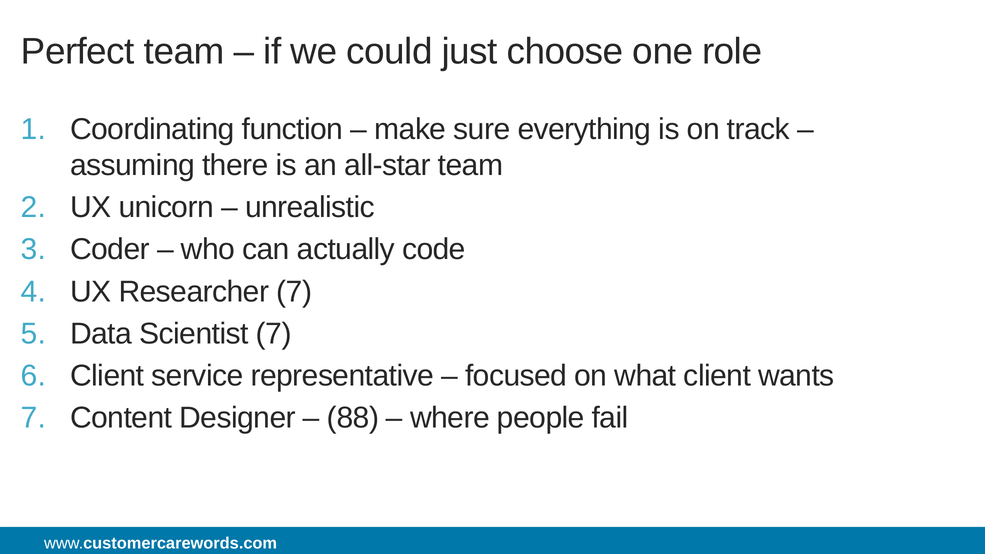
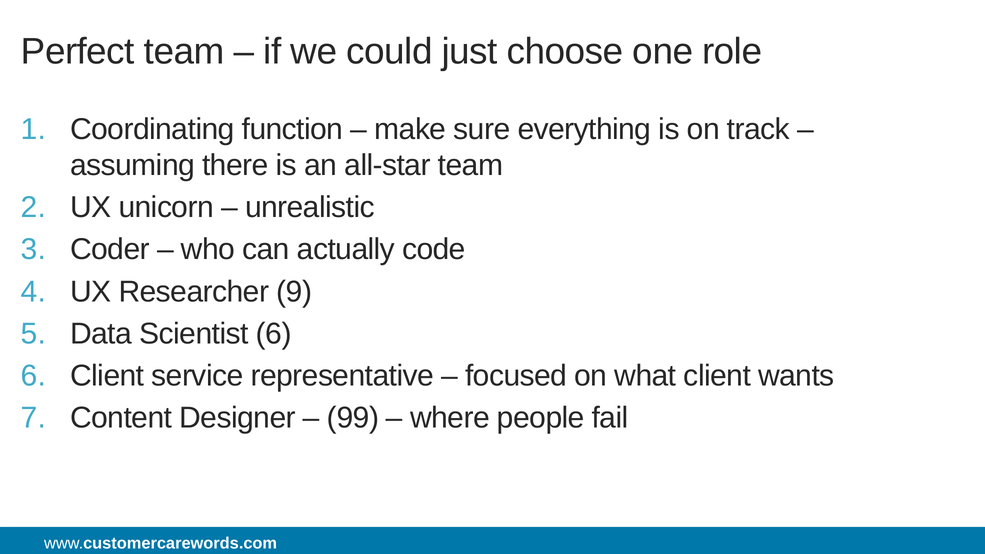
Researcher 7: 7 -> 9 (294, 292)
Scientist 7: 7 -> 6 (274, 334)
88: 88 -> 99 (353, 418)
